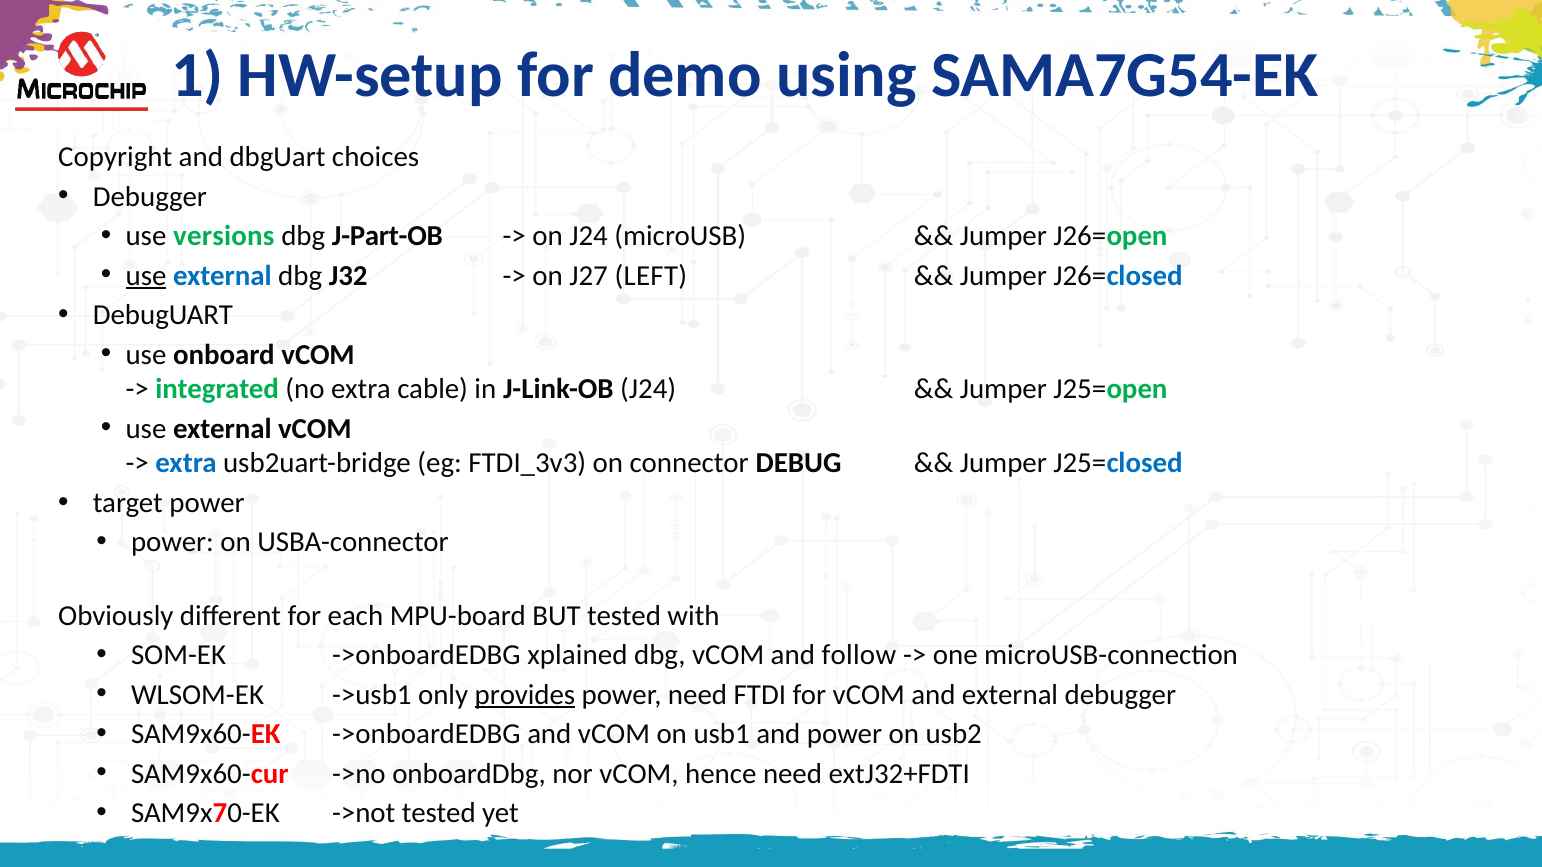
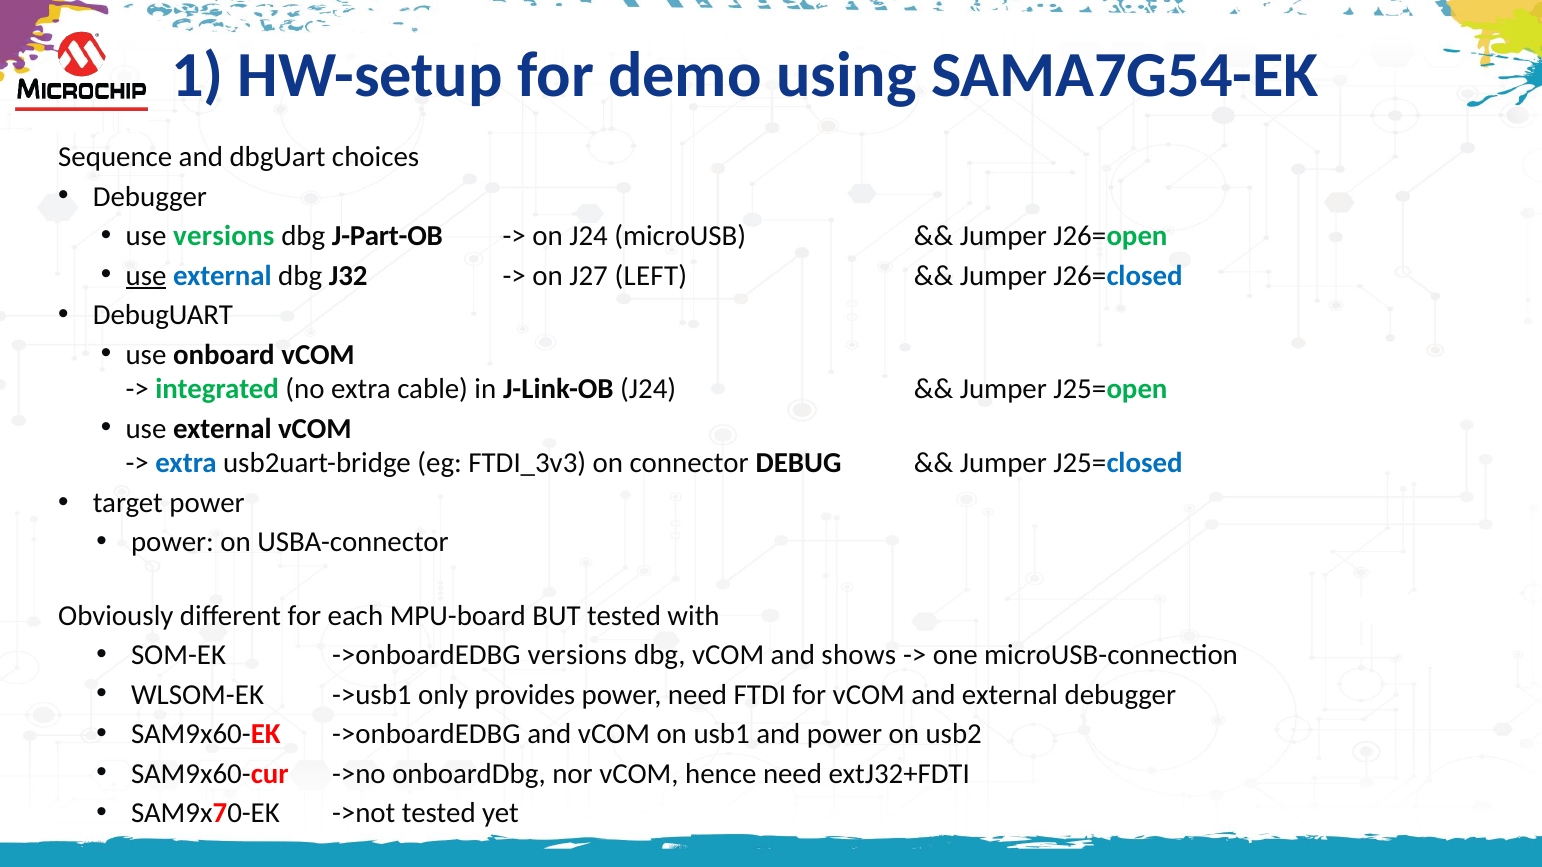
Copyright: Copyright -> Sequence (115, 157)
->onboardEDBG xplained: xplained -> versions (577, 656)
follow: follow -> shows (859, 656)
provides underline: present -> none (525, 695)
